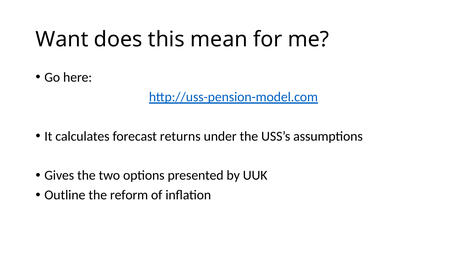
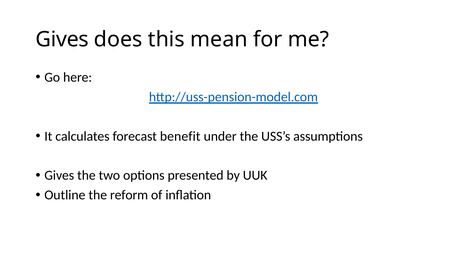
Want: Want -> Gives (62, 39)
returns: returns -> benefit (180, 136)
